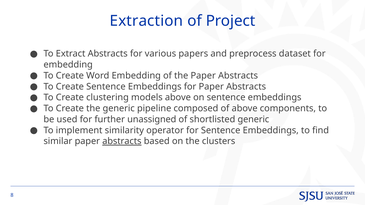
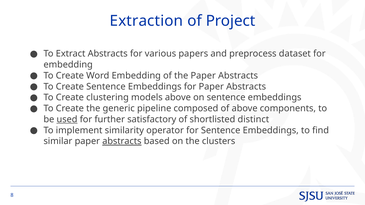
used underline: none -> present (67, 120)
unassigned: unassigned -> satisfactory (152, 120)
shortlisted generic: generic -> distinct (253, 120)
